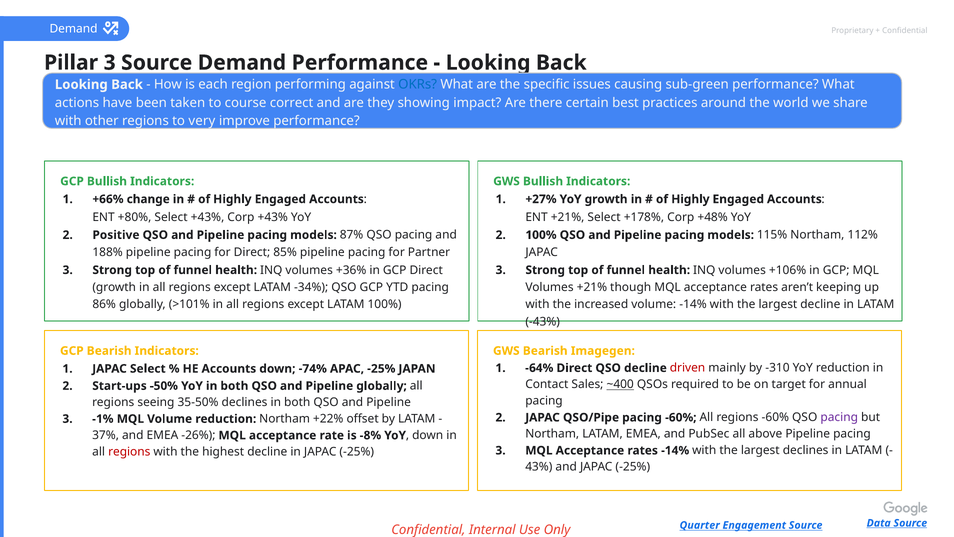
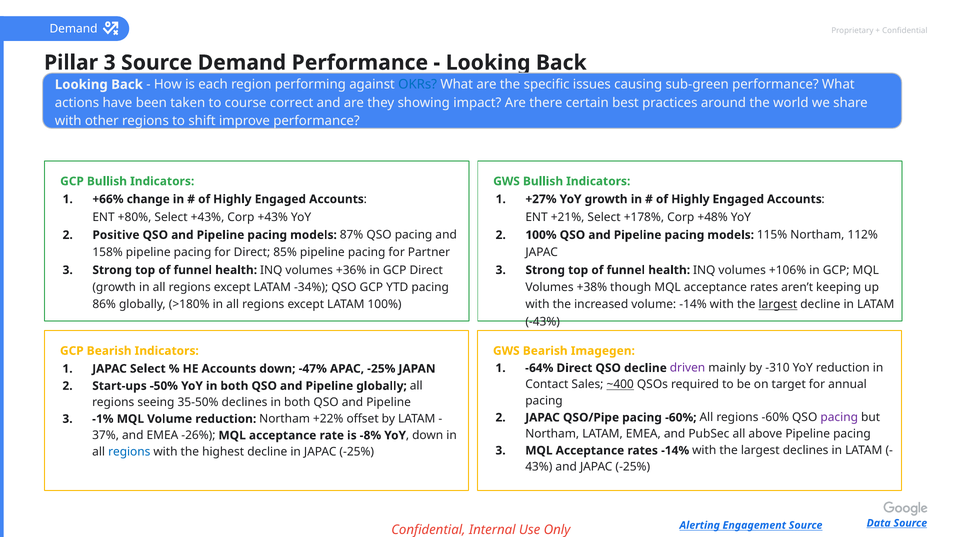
very: very -> shift (202, 121)
188%: 188% -> 158% (108, 252)
Volumes +21%: +21% -> +38% (592, 287)
>101%: >101% -> >180% (189, 304)
largest underline: none -> present (778, 304)
driven colour: red -> purple (688, 368)
-74%: -74% -> -47% (313, 368)
regions colour: red -> blue (129, 452)
Quarter: Quarter -> Alerting (700, 525)
